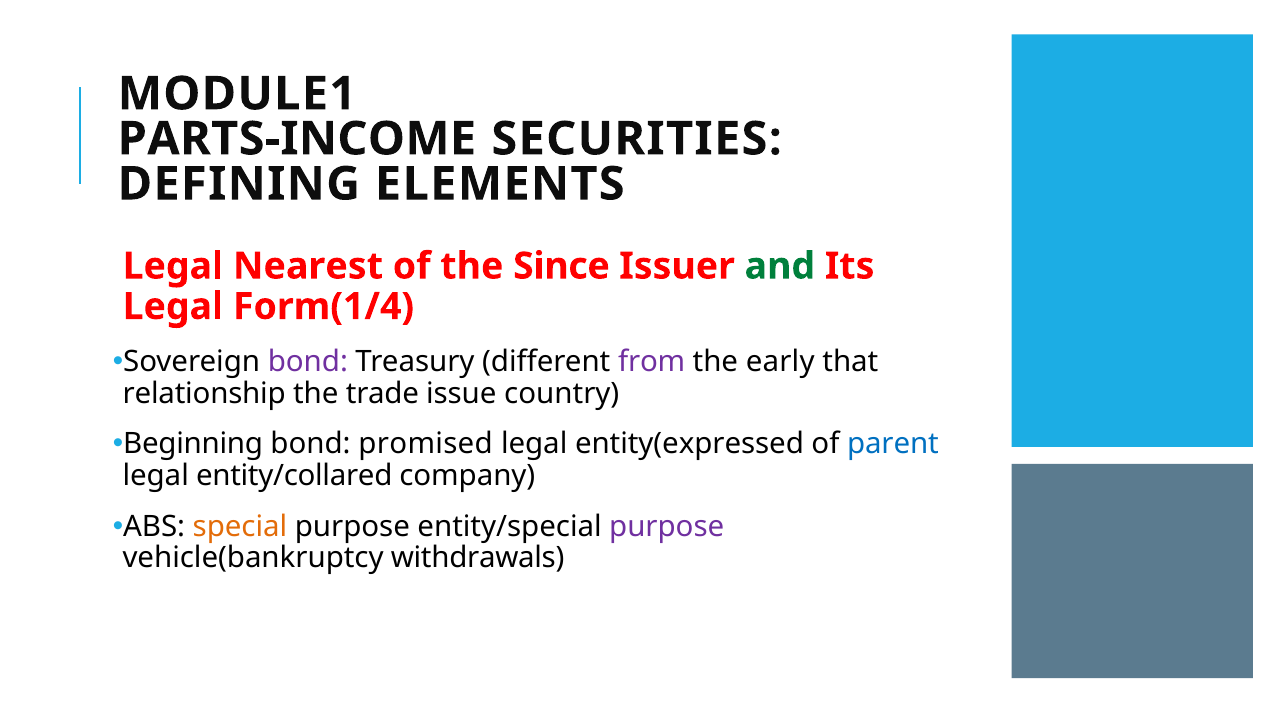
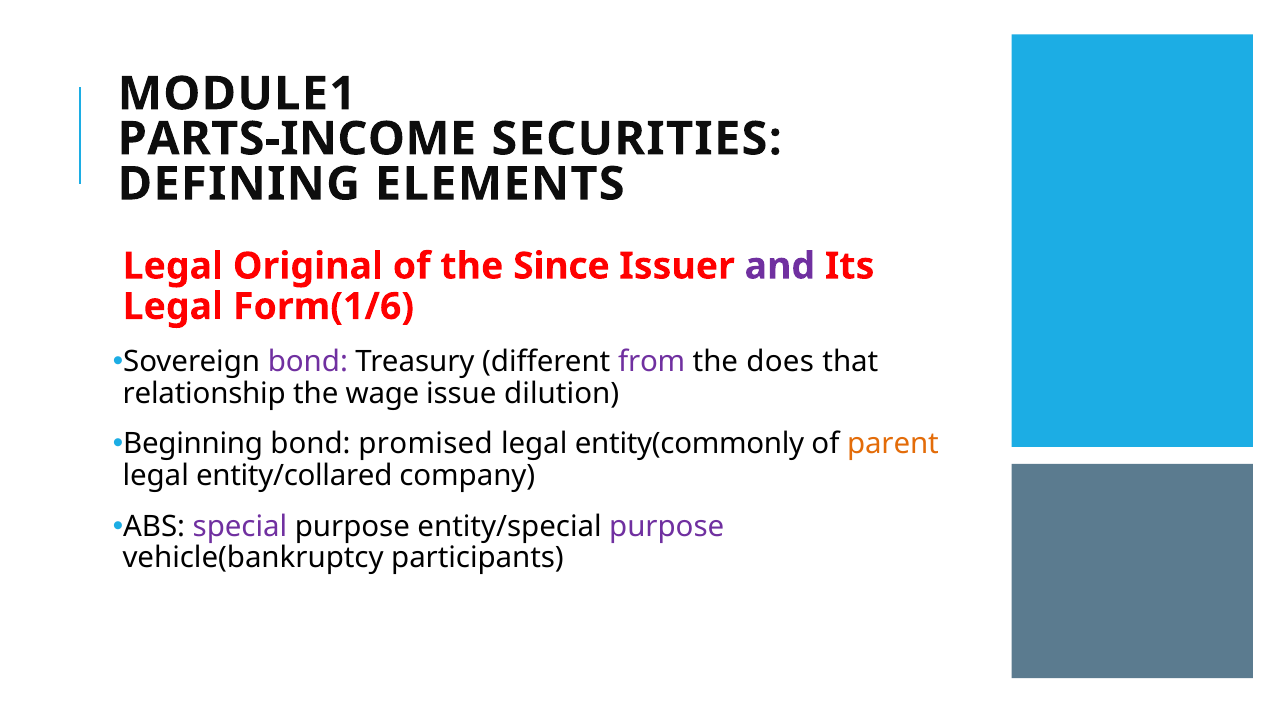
Nearest: Nearest -> Original (308, 266)
and colour: green -> purple (780, 266)
Form(1/4: Form(1/4 -> Form(1/6 (323, 307)
early: early -> does (780, 362)
trade: trade -> wage (382, 393)
country: country -> dilution (562, 393)
entity(expressed: entity(expressed -> entity(commonly (690, 444)
parent colour: blue -> orange (893, 444)
special colour: orange -> purple (240, 526)
withdrawals: withdrawals -> participants (477, 558)
